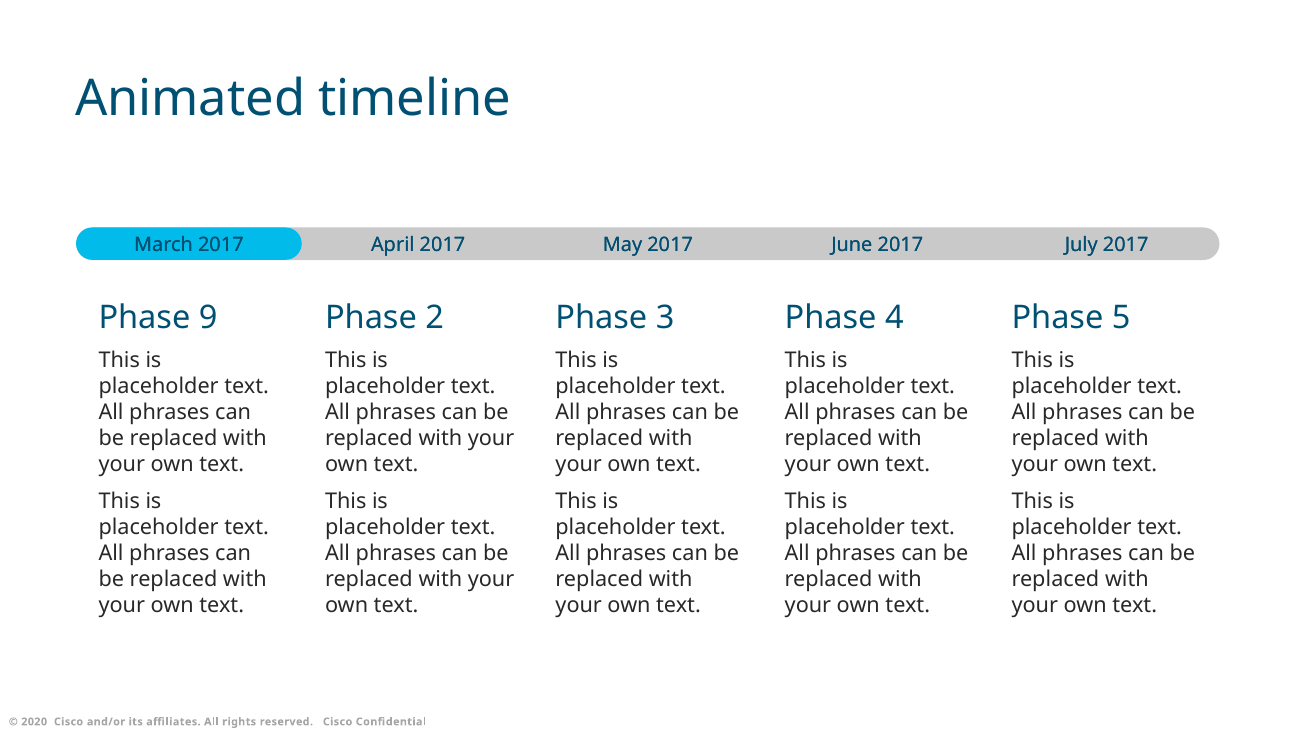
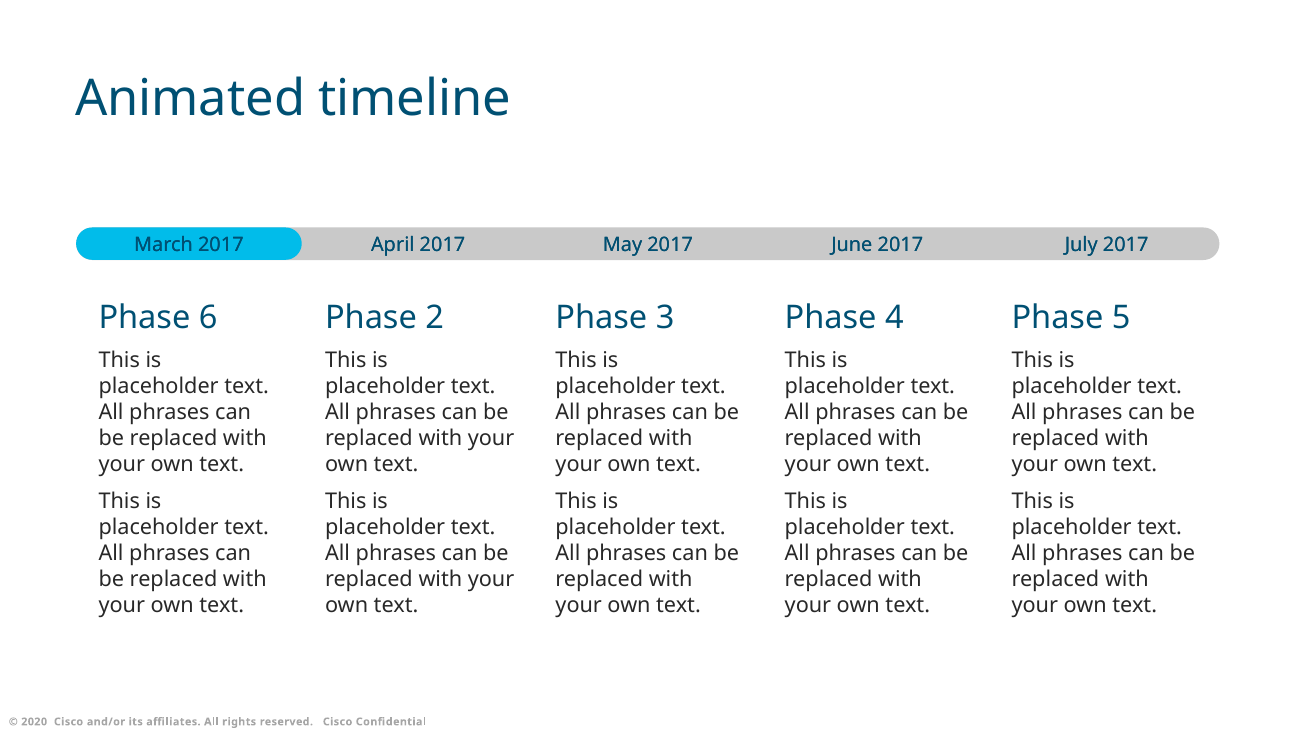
9: 9 -> 6 (208, 317)
